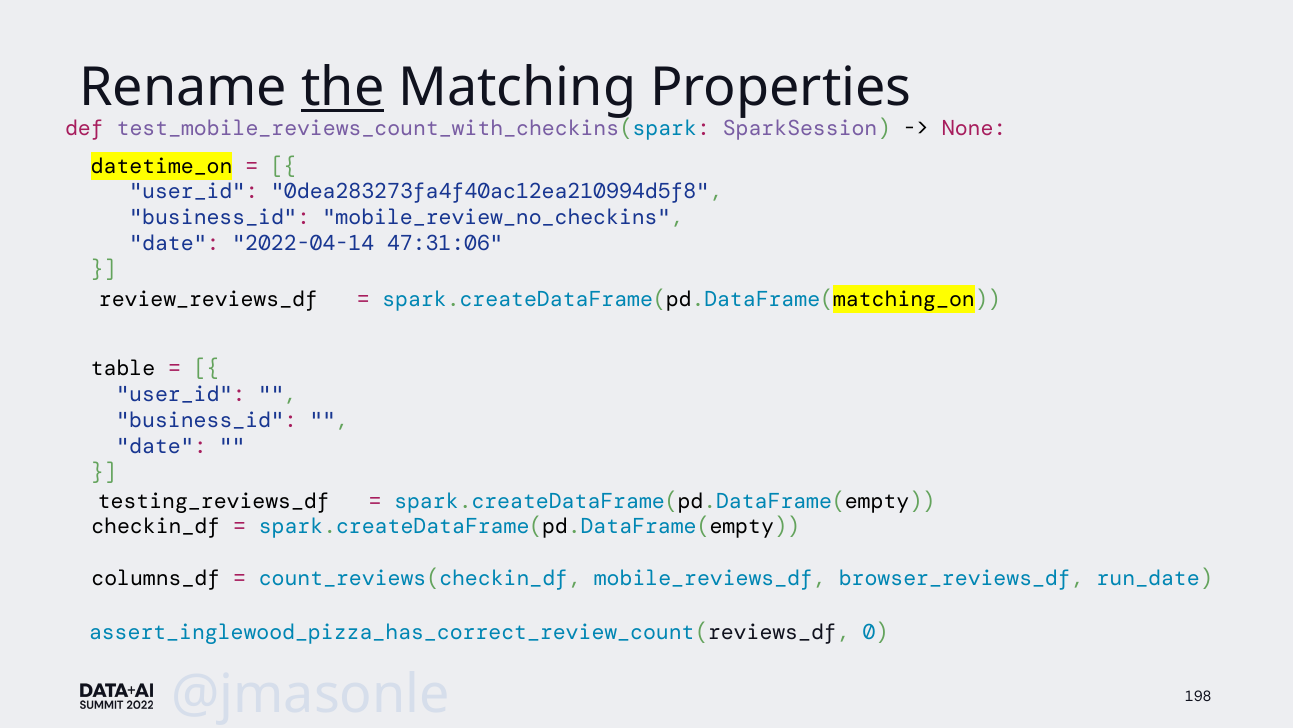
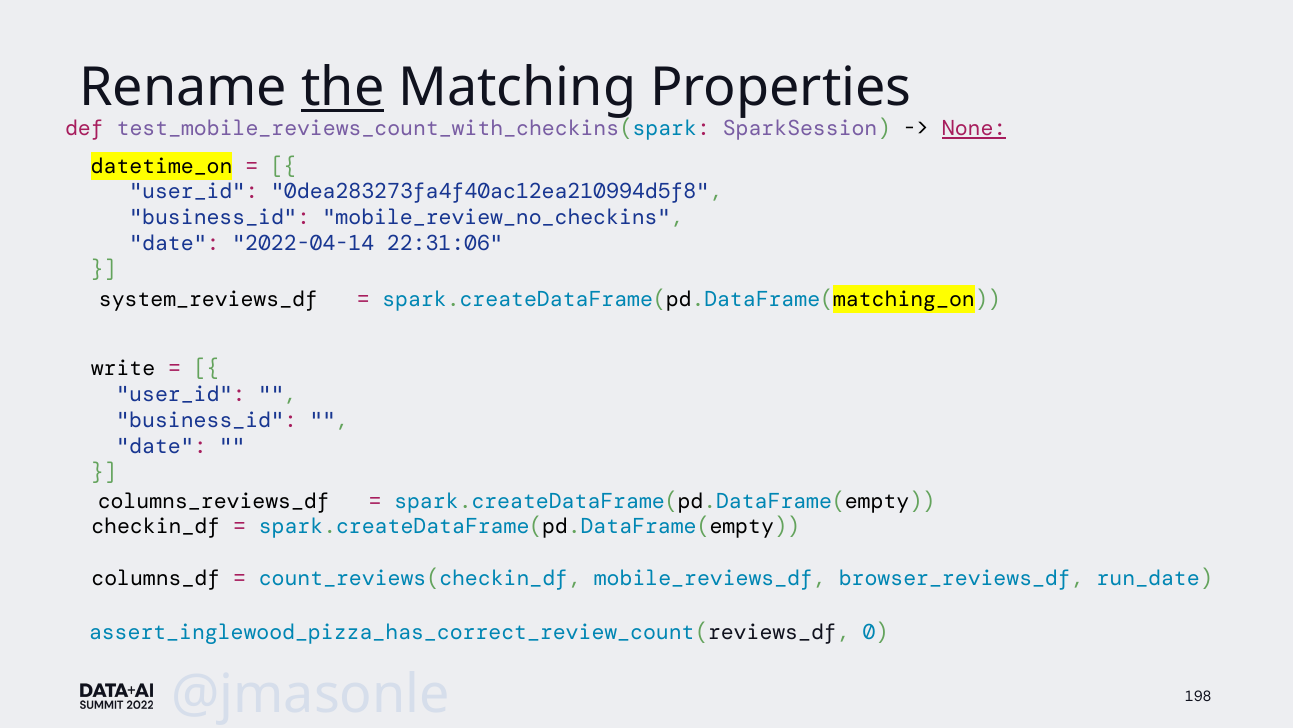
None underline: none -> present (974, 129)
47:31:06: 47:31:06 -> 22:31:06 (445, 243)
review_reviews_df: review_reviews_df -> system_reviews_df (208, 299)
table: table -> write (123, 369)
testing_reviews_df: testing_reviews_df -> columns_reviews_df (214, 501)
